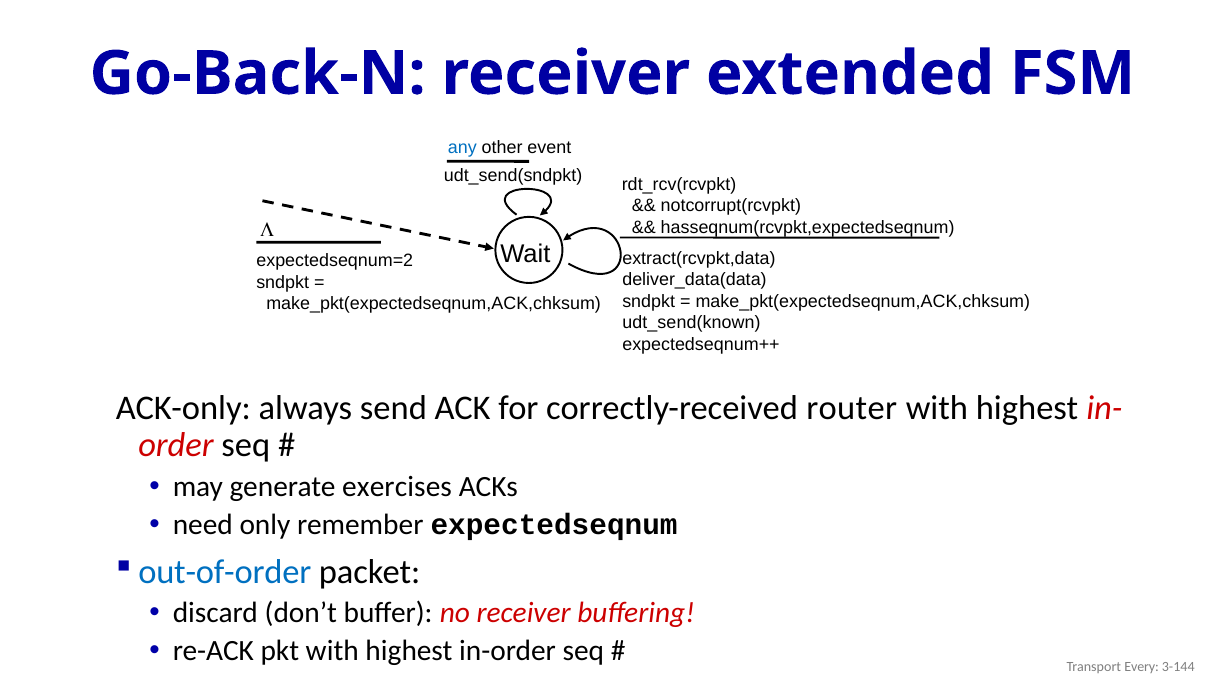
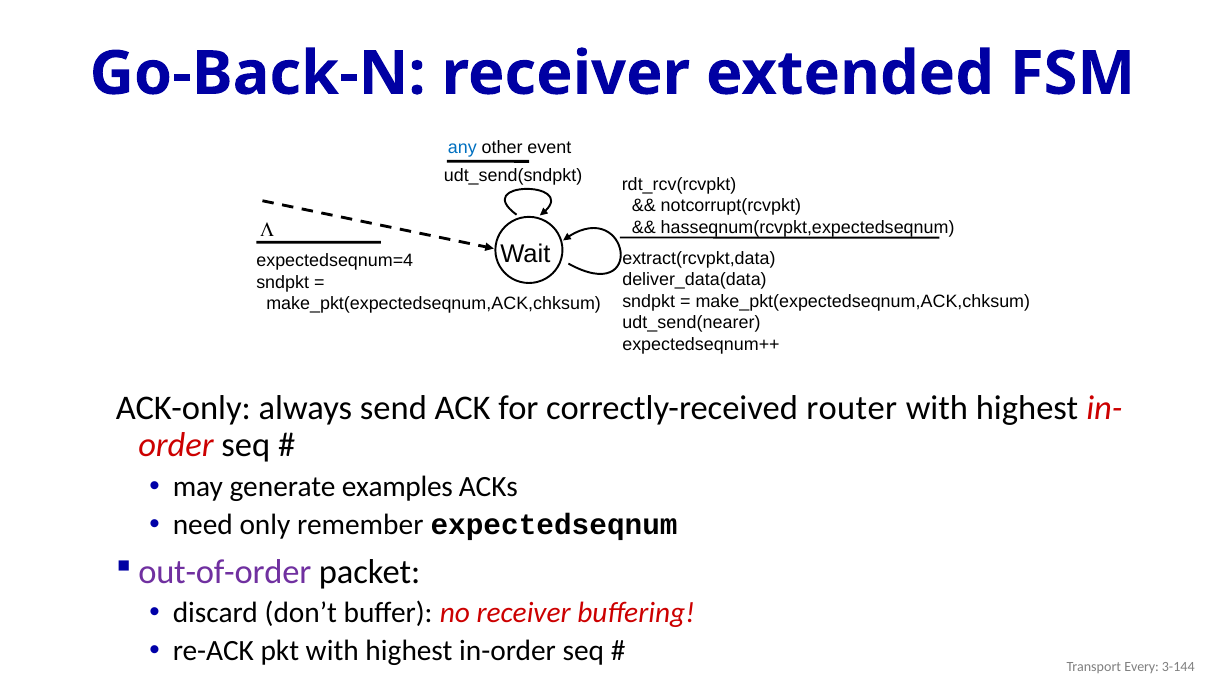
expectedseqnum=2: expectedseqnum=2 -> expectedseqnum=4 (335, 261)
udt_send(known: udt_send(known -> udt_send(nearer (692, 323)
exercises: exercises -> examples (397, 487)
out-of-order colour: blue -> purple (225, 572)
